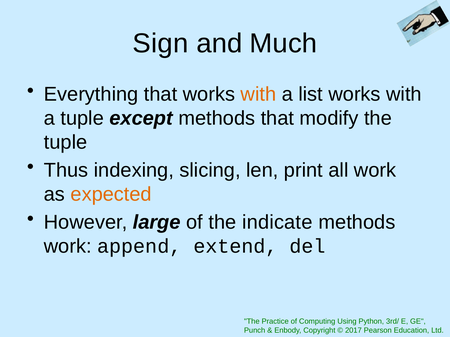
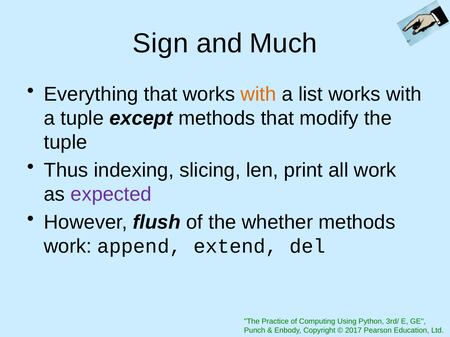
expected colour: orange -> purple (111, 194)
large: large -> flush (157, 222)
indicate: indicate -> whether (277, 222)
